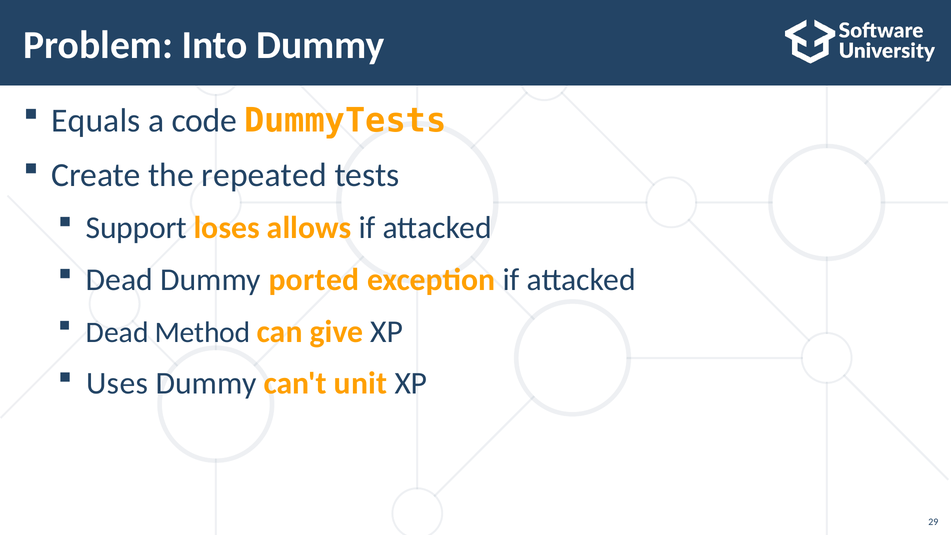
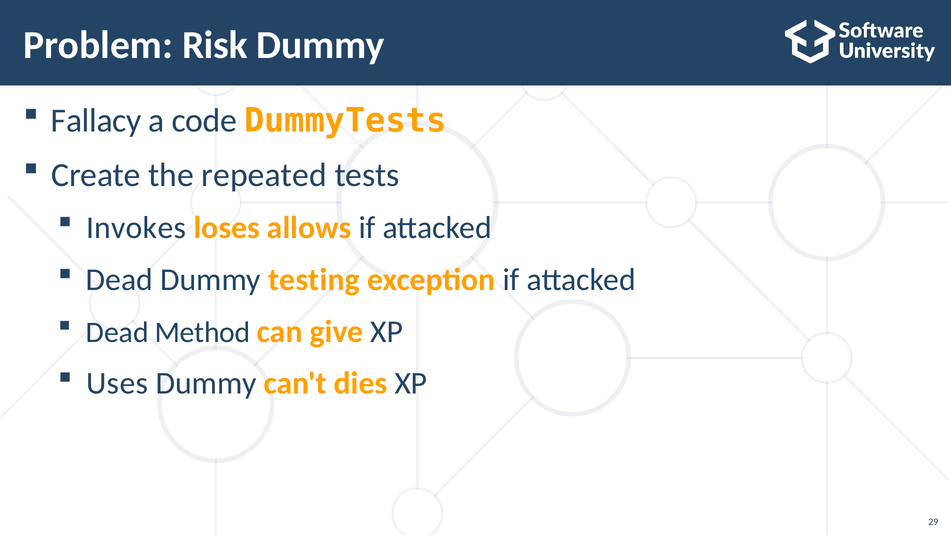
Into: Into -> Risk (215, 45)
Equals: Equals -> Fallacy (96, 121)
Support: Support -> Invokes (136, 228)
ported: ported -> testing (314, 280)
unit: unit -> dies (361, 383)
